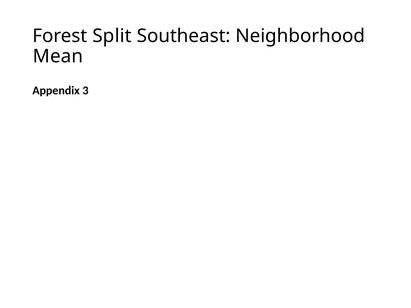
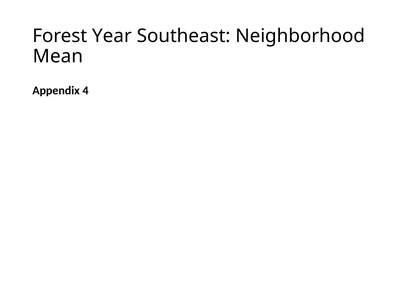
Split: Split -> Year (112, 36)
3: 3 -> 4 (85, 91)
